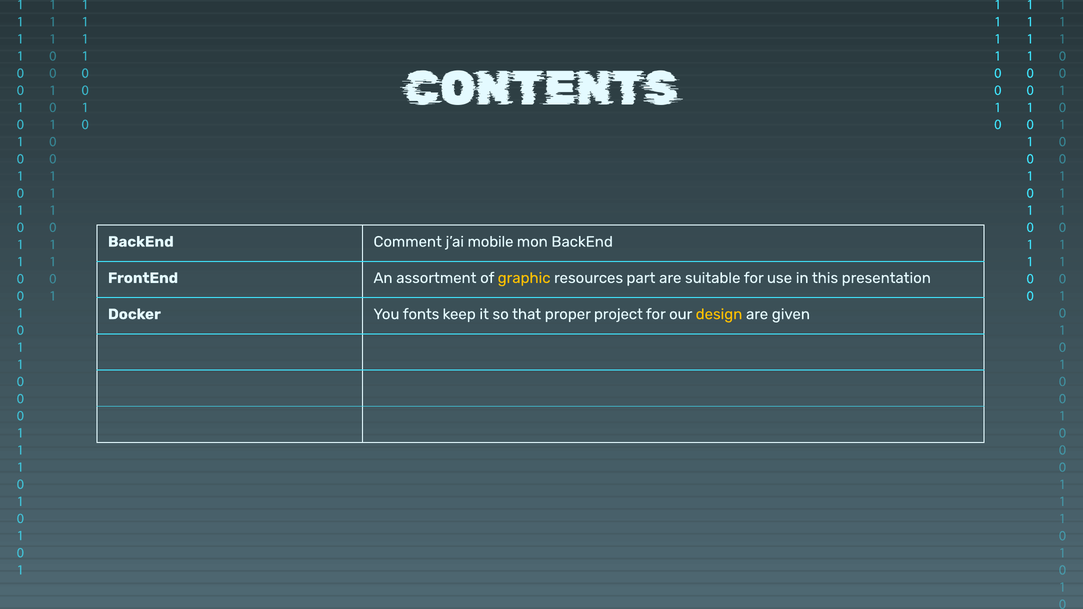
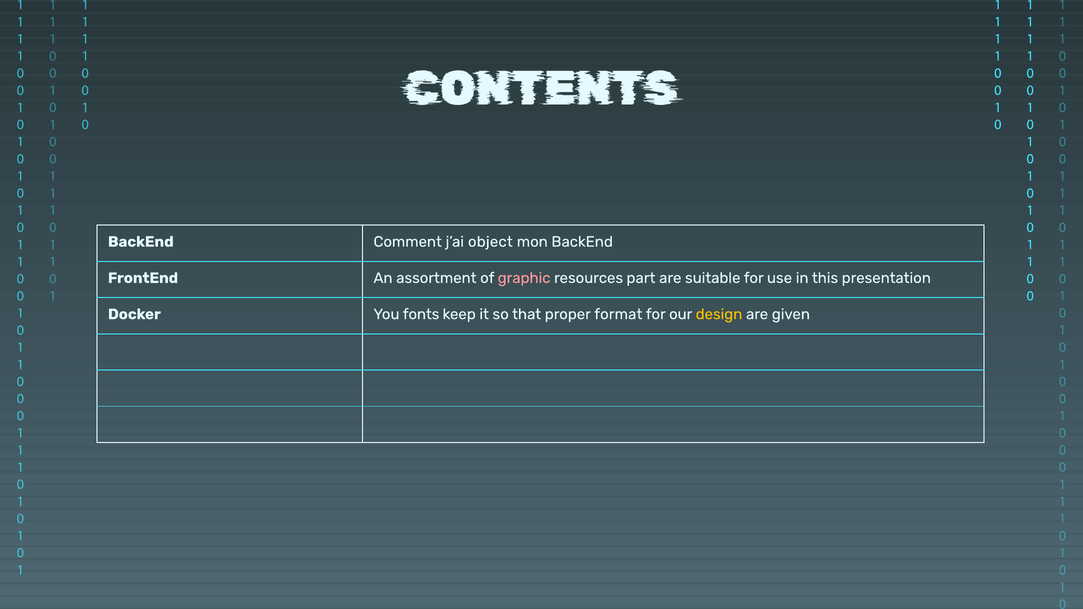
mobile: mobile -> object (490, 242)
graphic colour: yellow -> pink (524, 278)
project: project -> format (618, 314)
